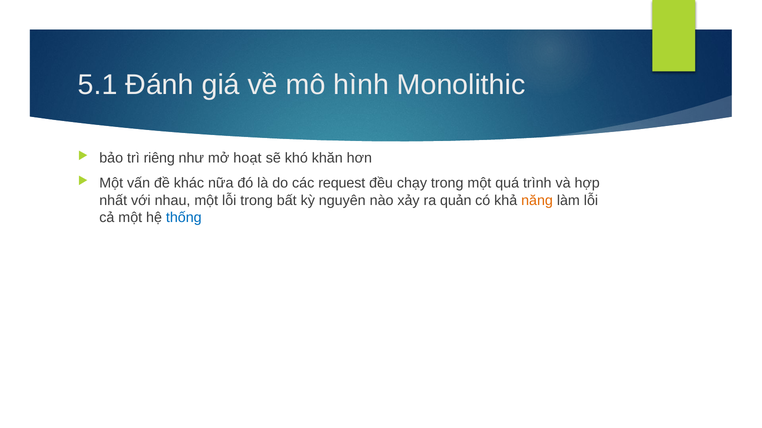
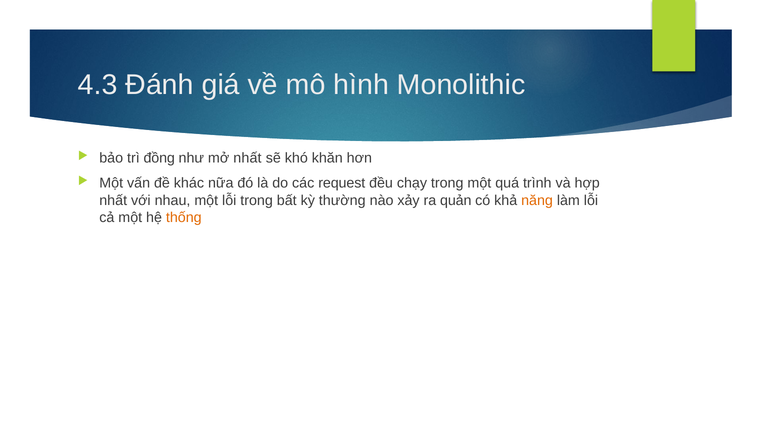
5.1: 5.1 -> 4.3 (98, 85)
riêng: riêng -> đồng (159, 158)
mở hoạt: hoạt -> nhất (247, 158)
nguyên: nguyên -> thường (342, 201)
thống colour: blue -> orange (184, 218)
